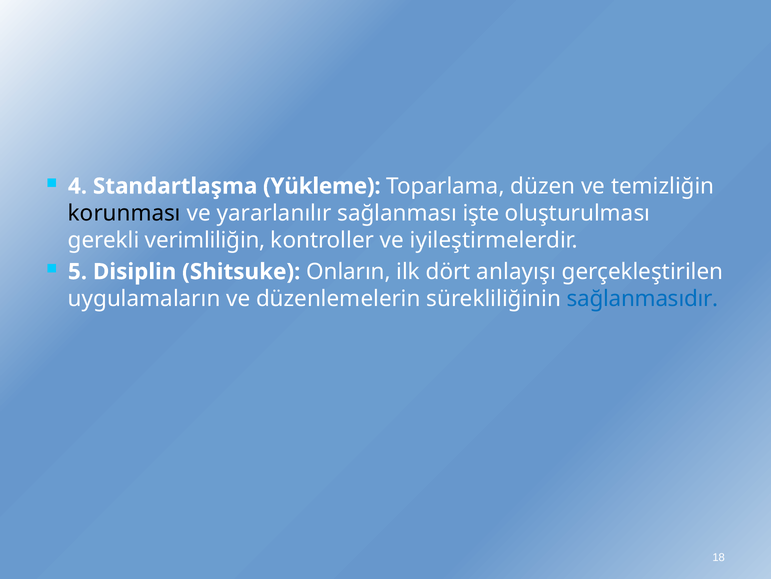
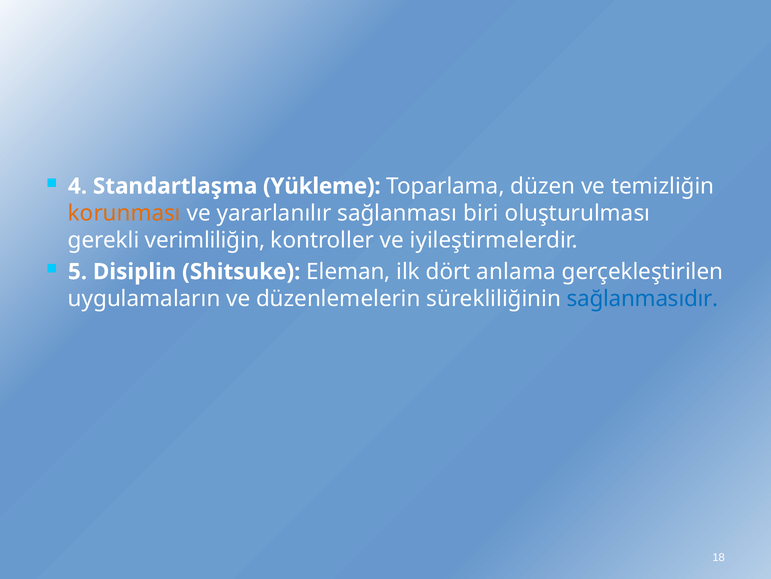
korunması colour: black -> orange (124, 213)
işte: işte -> biri (481, 213)
Onların: Onların -> Eleman (348, 271)
anlayışı: anlayışı -> anlama (516, 271)
